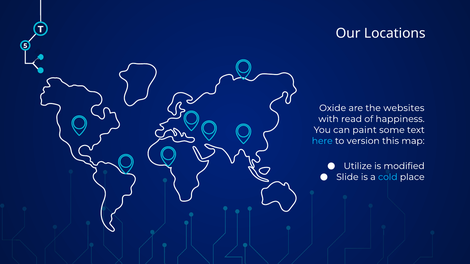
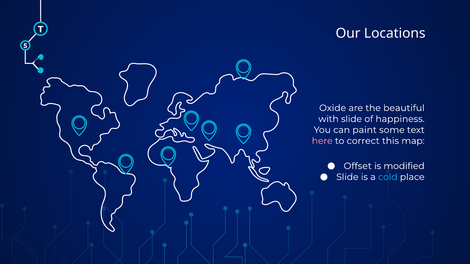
websites: websites -> beautiful (404, 108)
with read: read -> slide (352, 119)
here colour: light blue -> pink (322, 141)
version: version -> correct (363, 141)
Utilize: Utilize -> Offset (358, 166)
